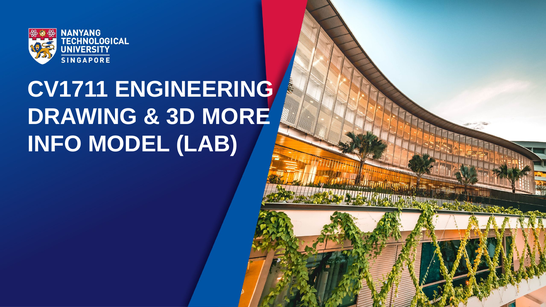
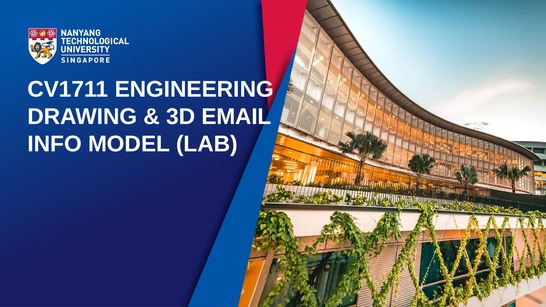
MORE: MORE -> EMAIL (236, 117)
